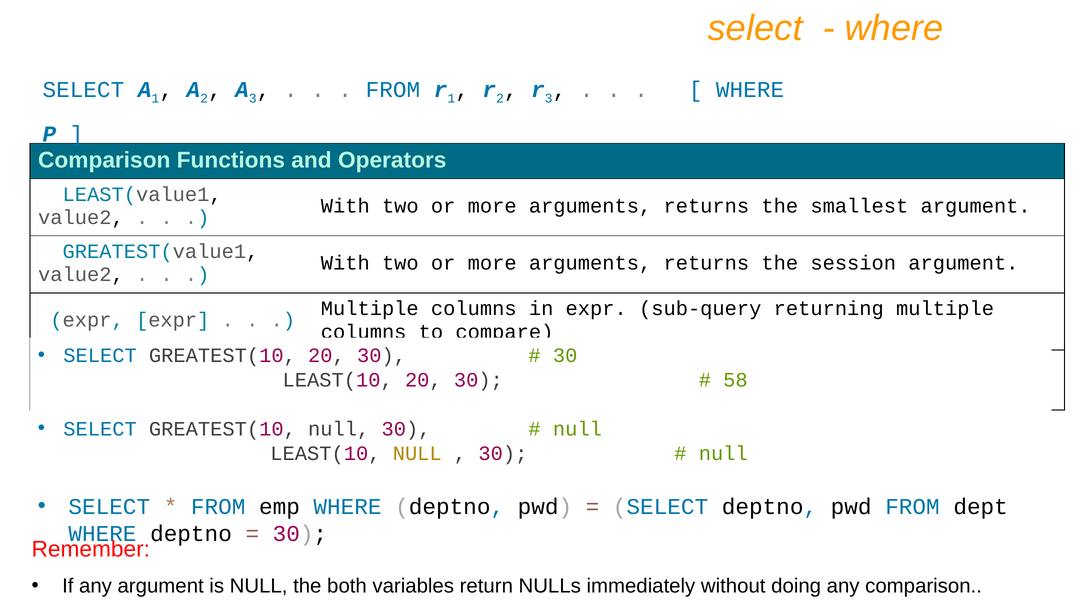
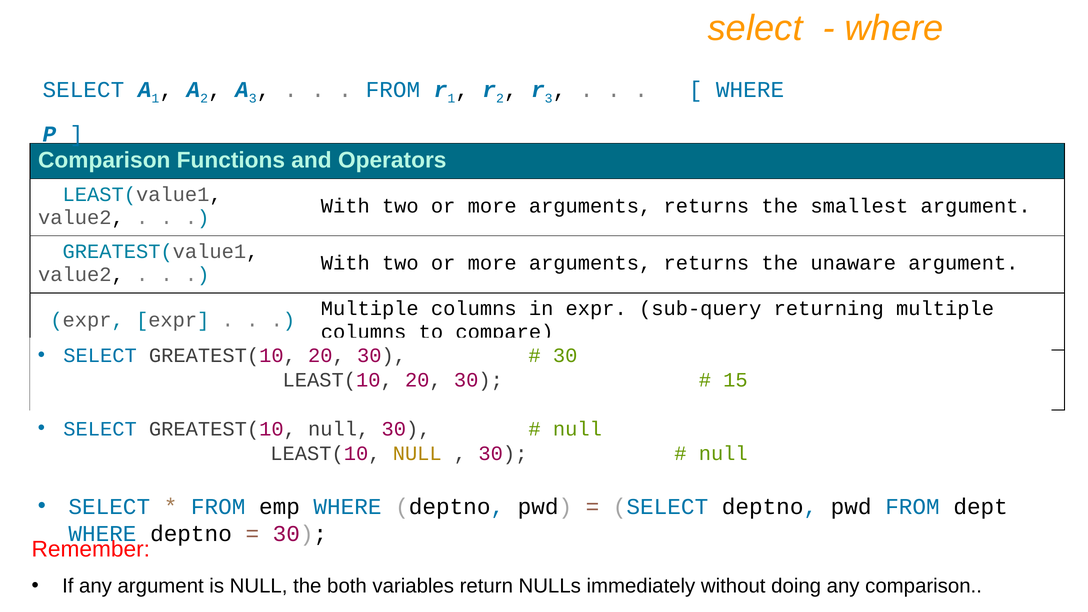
session: session -> unaware (853, 263)
58: 58 -> 15 (735, 380)
